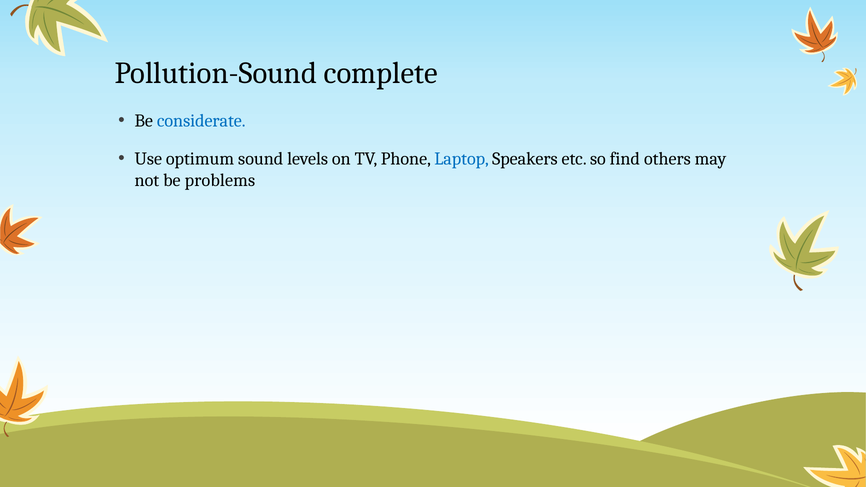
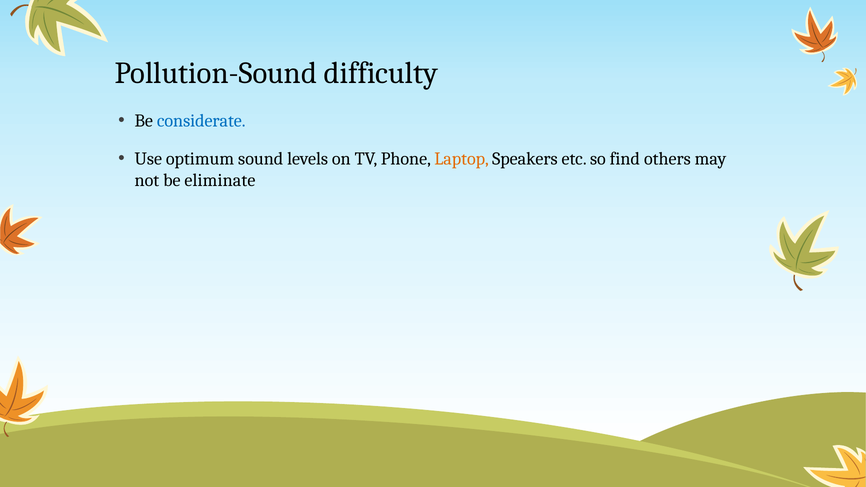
complete: complete -> difficulty (381, 73)
Laptop colour: blue -> orange (462, 159)
problems: problems -> eliminate (220, 180)
